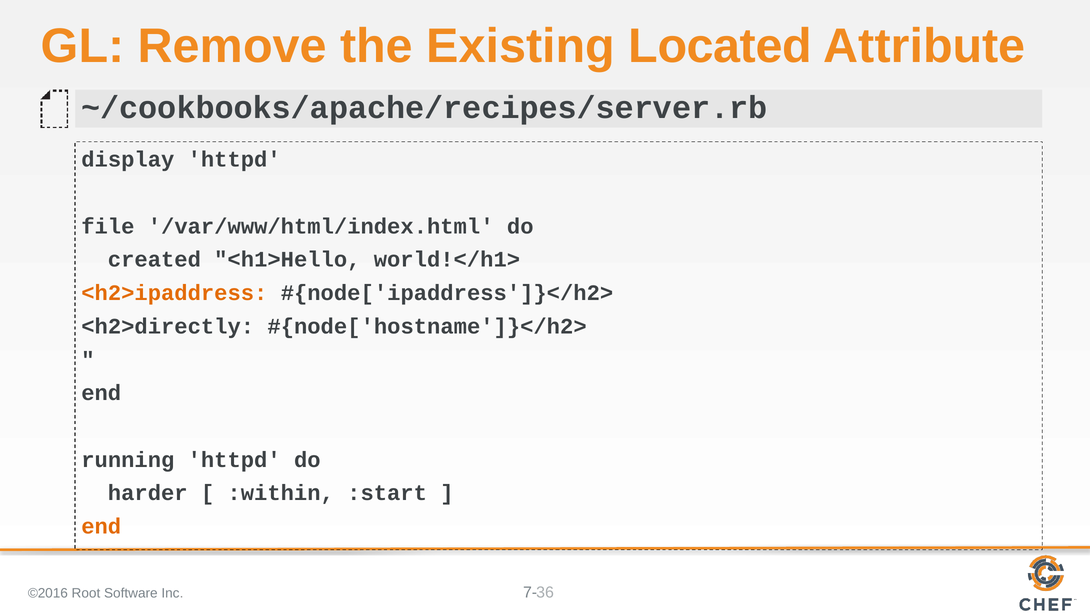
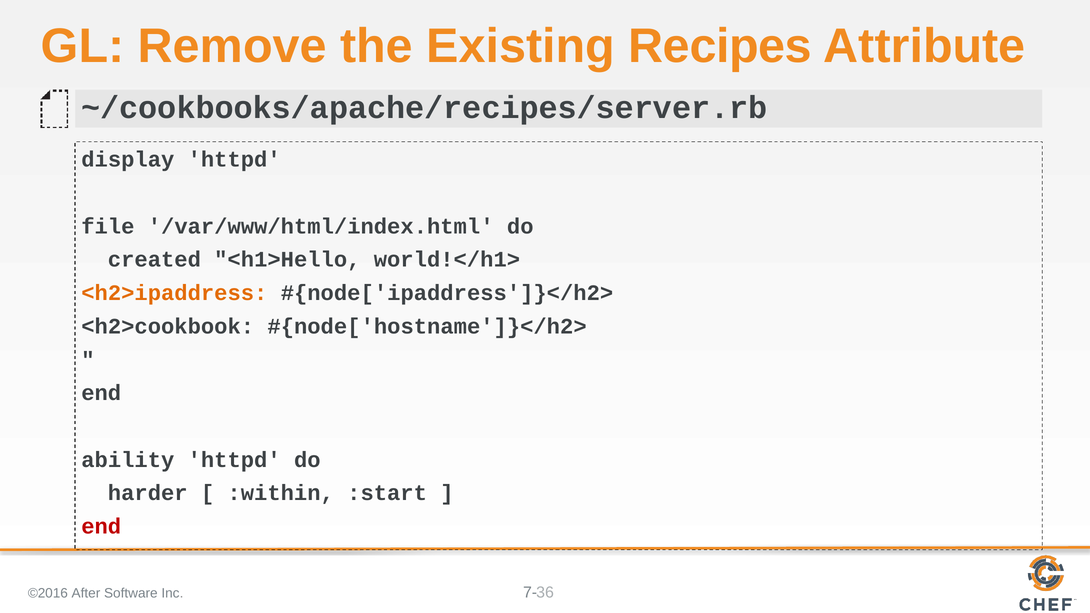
Located: Located -> Recipes (720, 46)
<h2>directly: <h2>directly -> <h2>cookbook (168, 326)
running: running -> ability (128, 460)
end colour: orange -> red (101, 527)
Root: Root -> After (86, 593)
